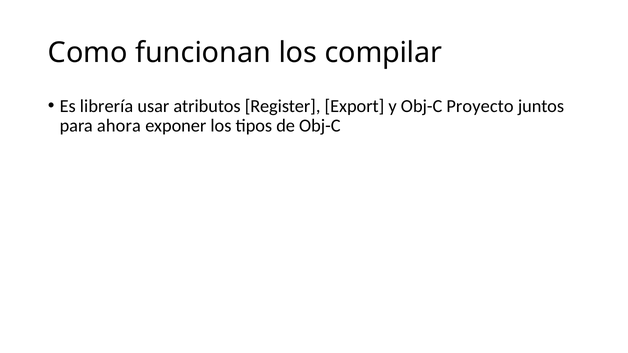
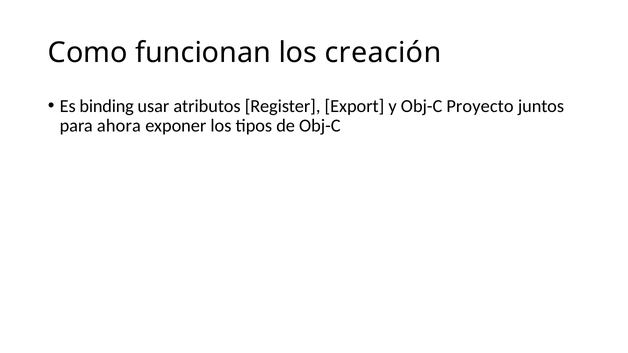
compilar: compilar -> creación (383, 53)
librería: librería -> binding (107, 106)
